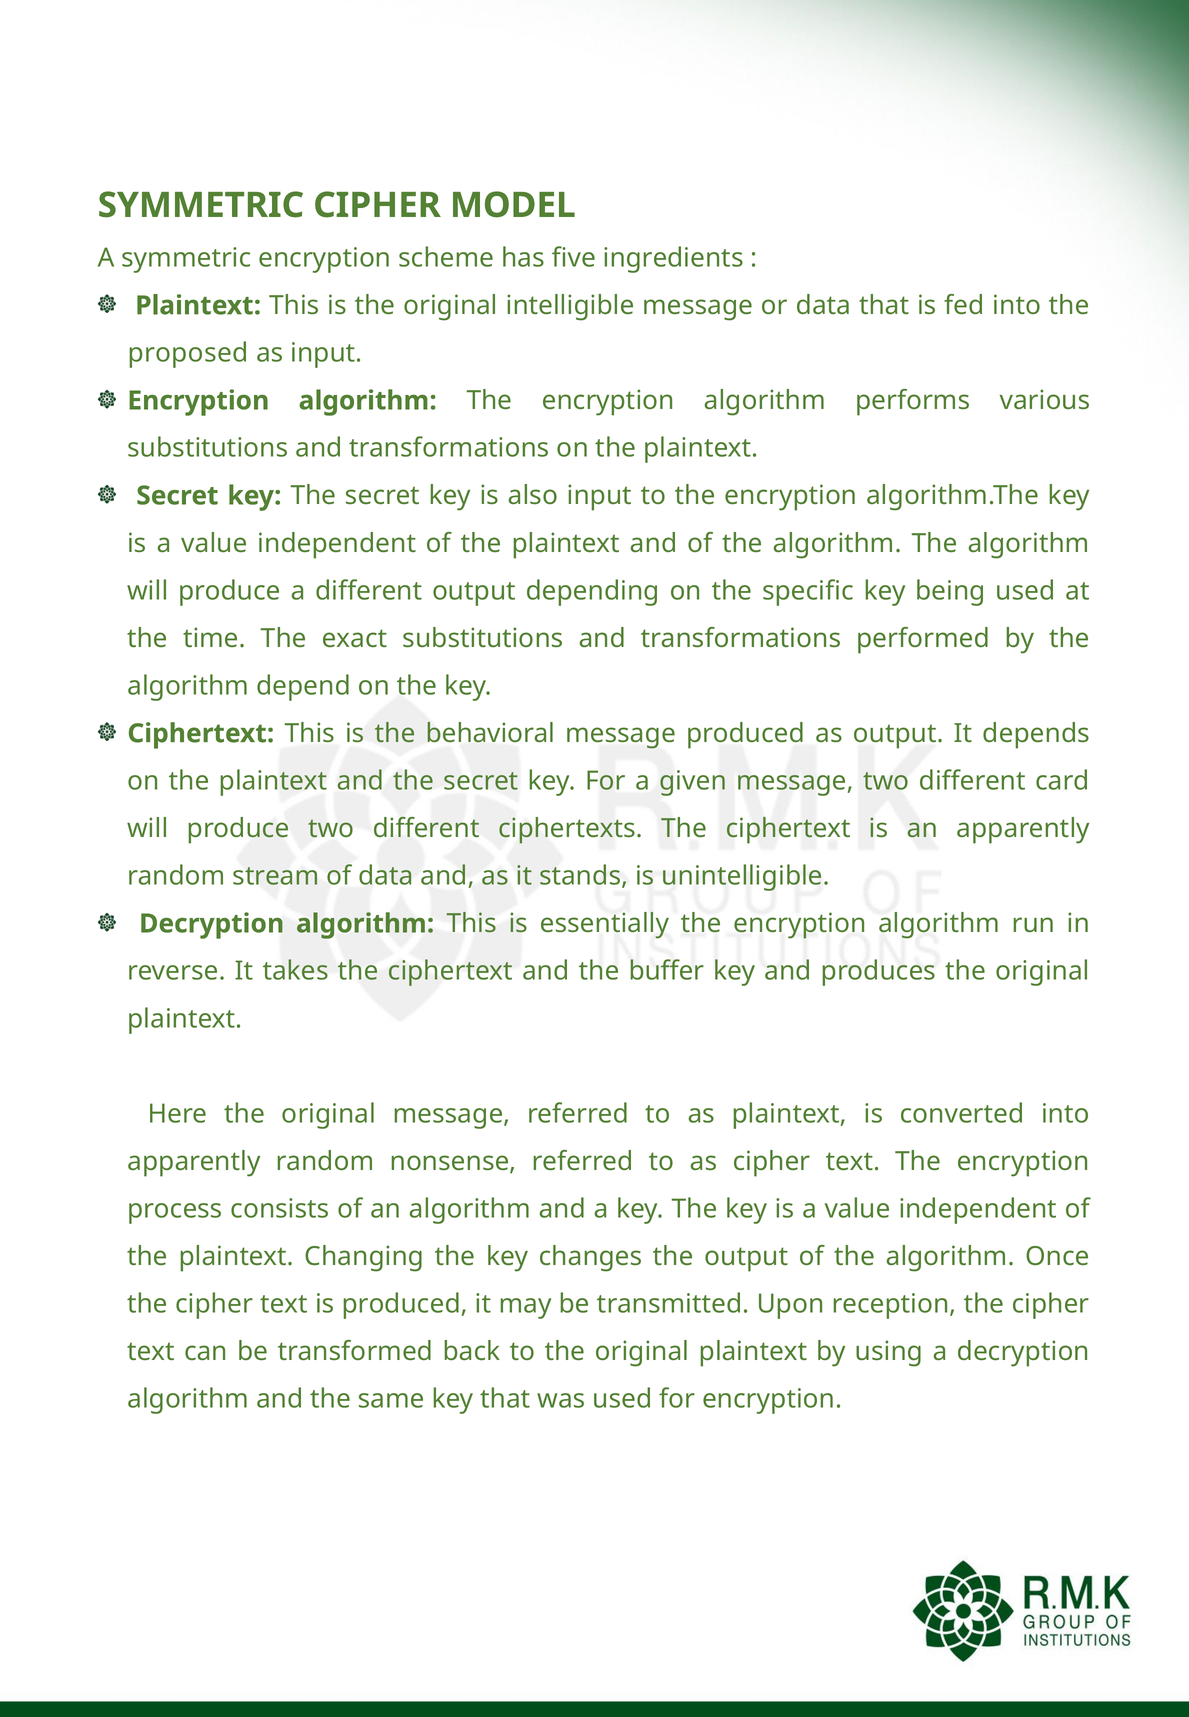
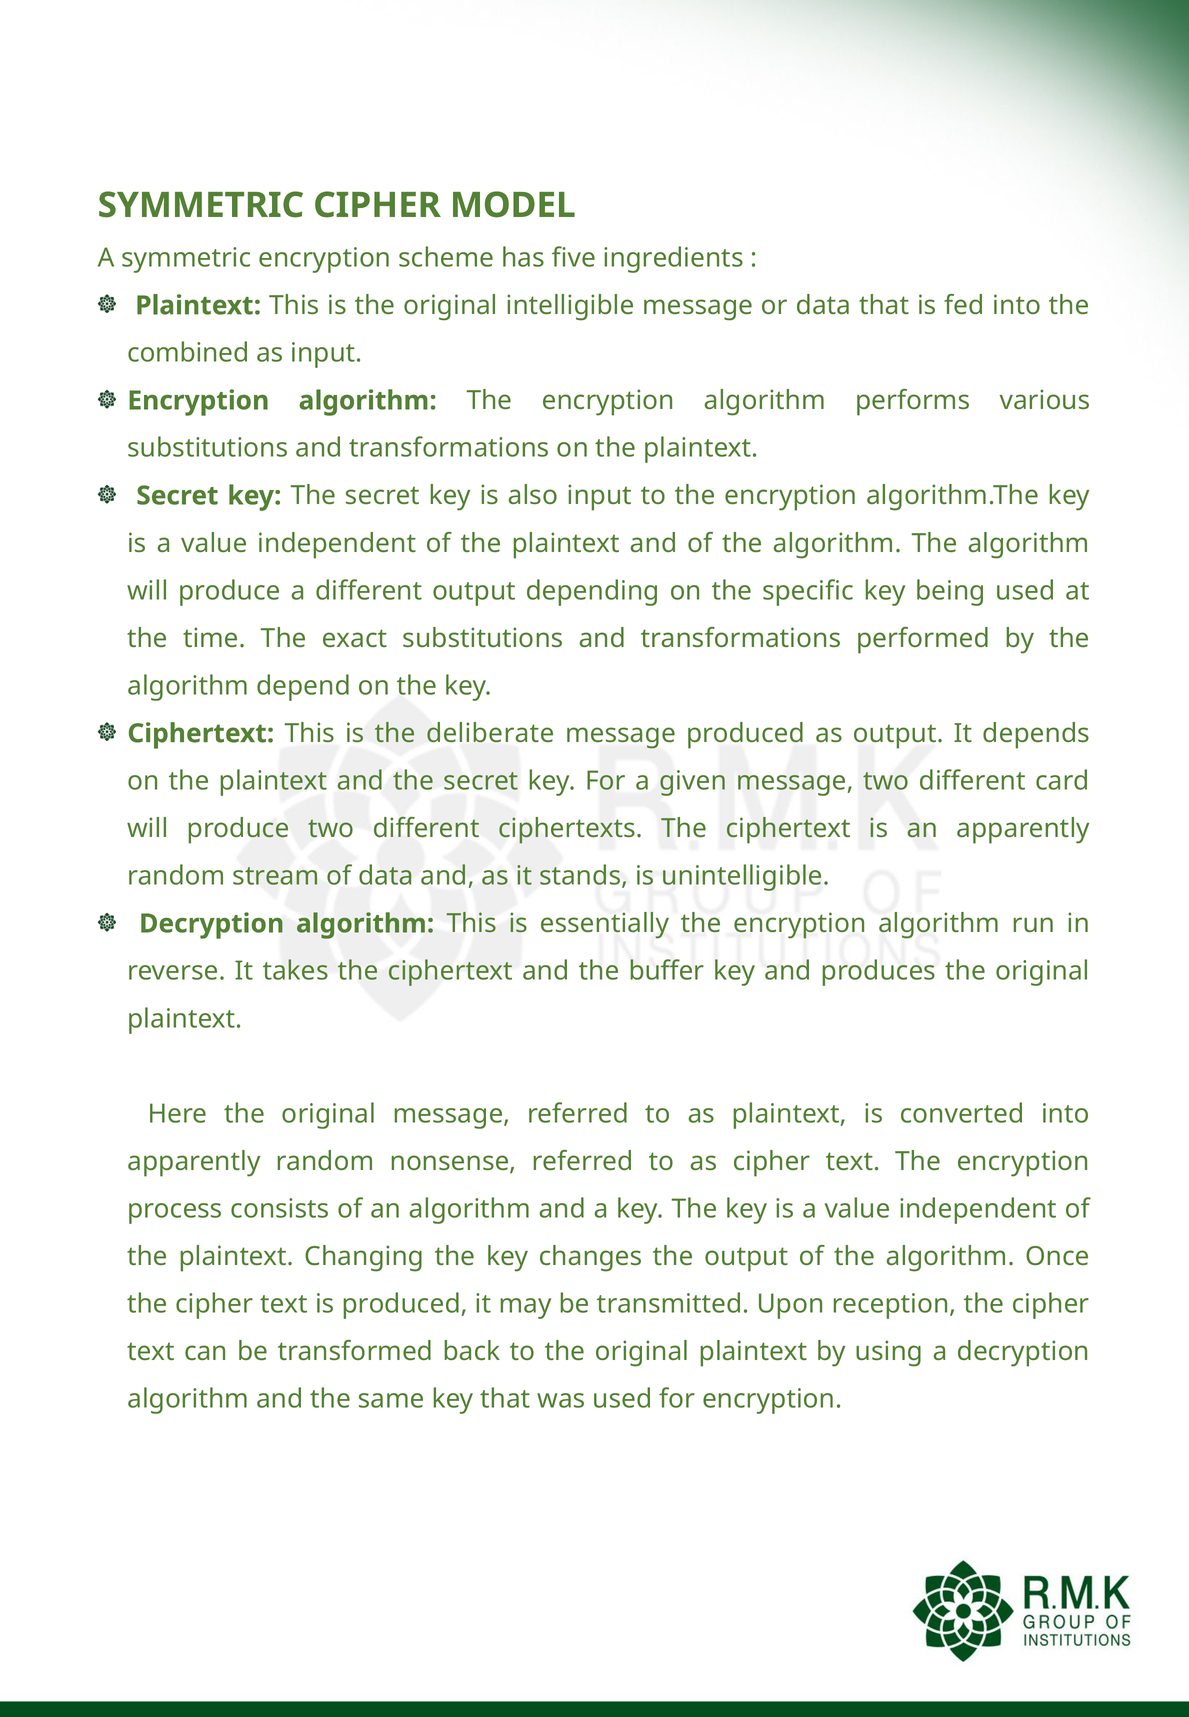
proposed: proposed -> combined (188, 353)
behavioral: behavioral -> deliberate (490, 734)
